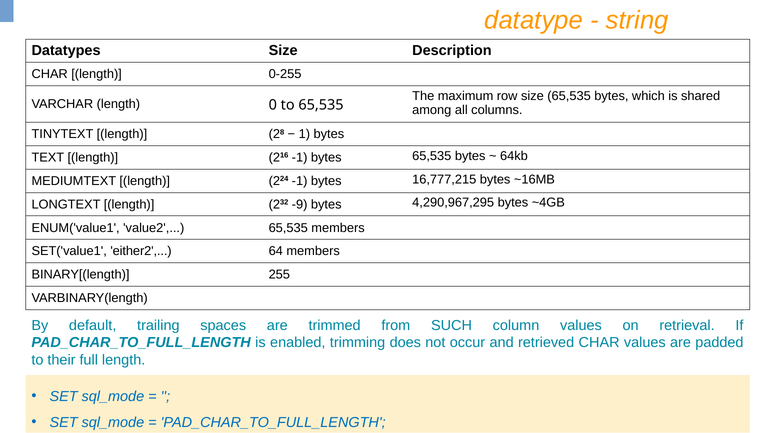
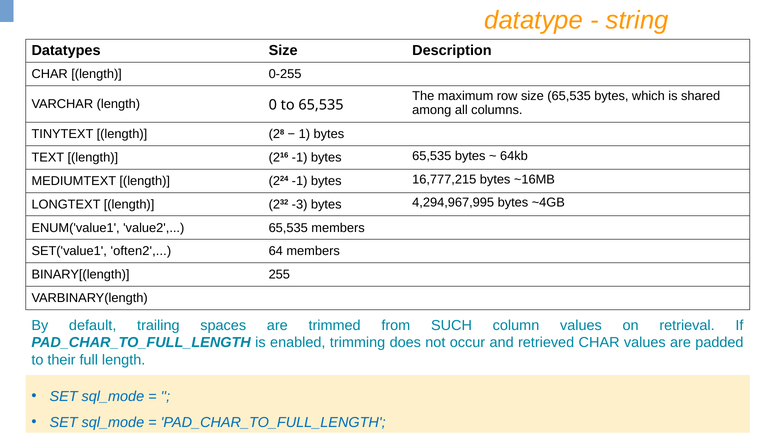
-9: -9 -> -3 (300, 205)
4,290,967,295: 4,290,967,295 -> 4,294,967,995 (453, 203)
either2: either2 -> often2 (141, 252)
